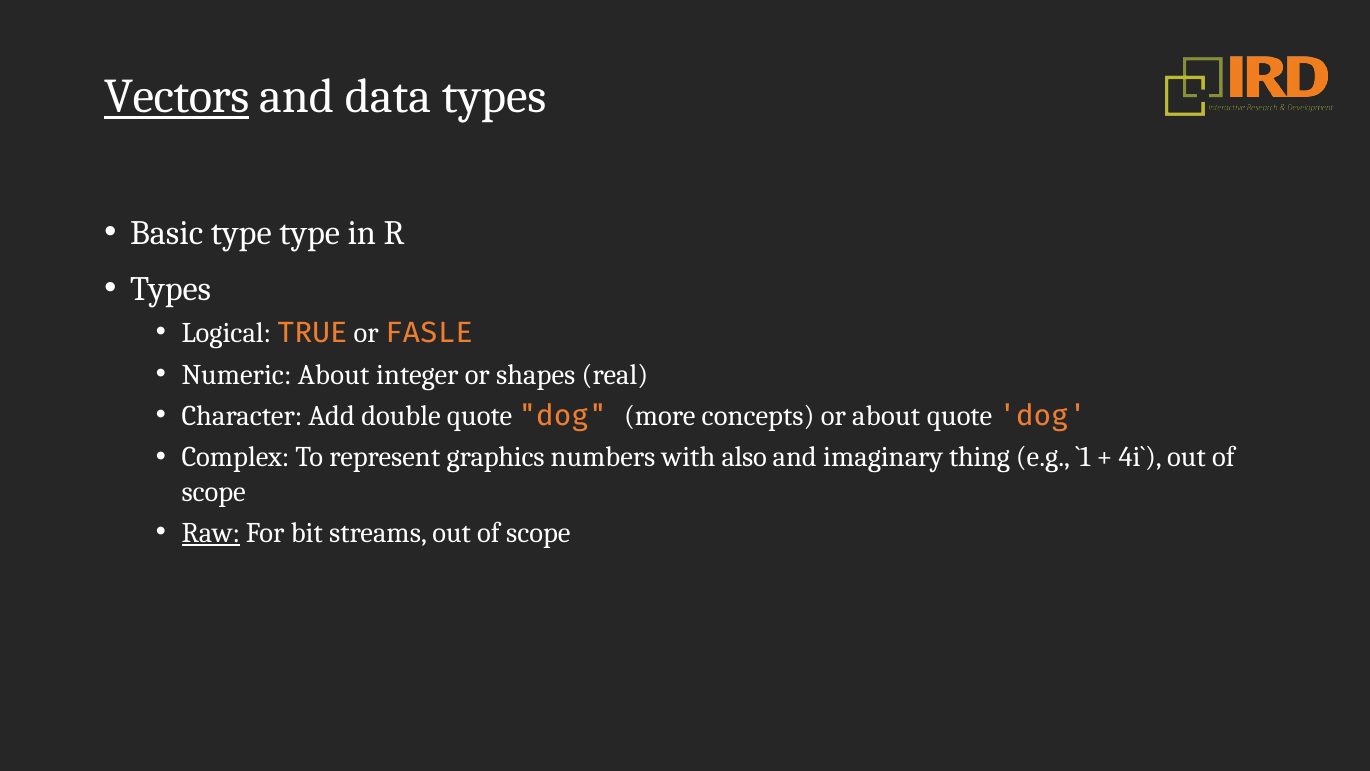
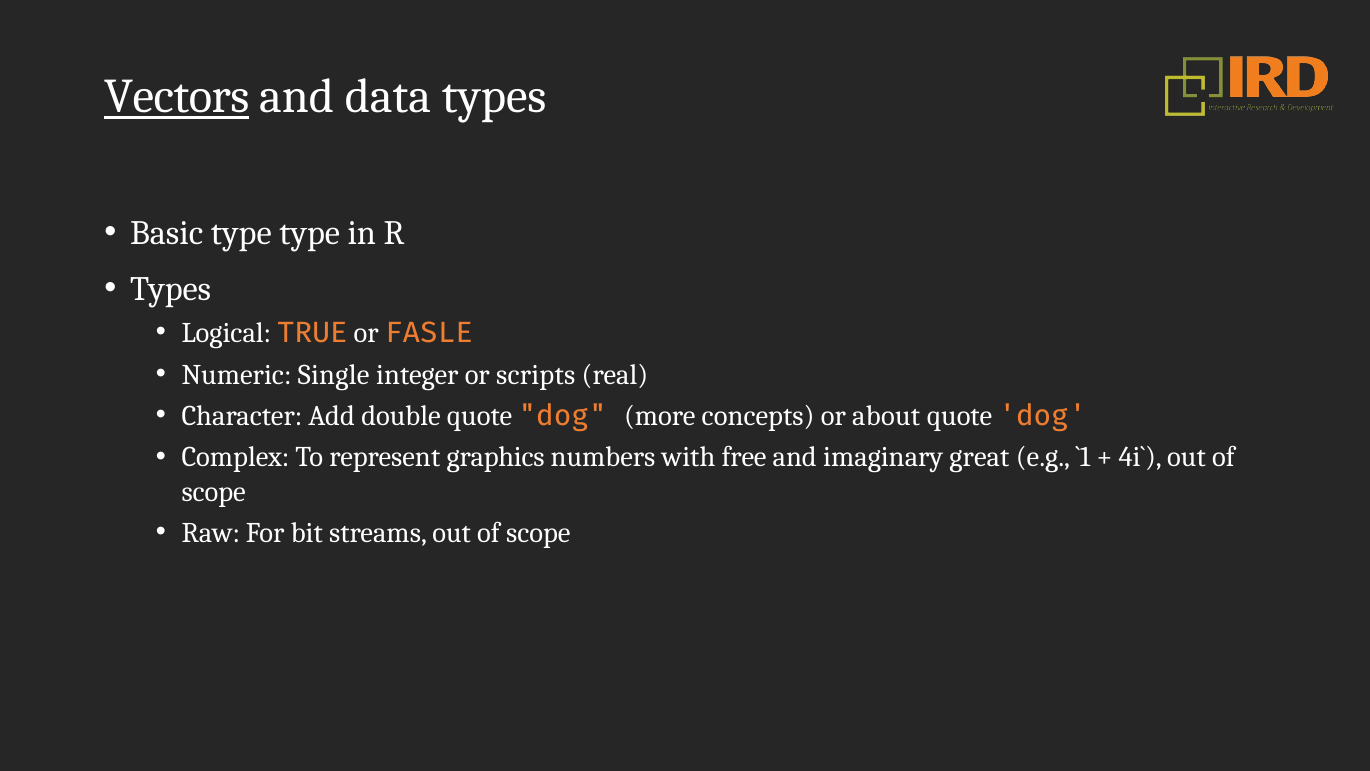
Numeric About: About -> Single (334, 374)
shapes: shapes -> scripts (536, 374)
also: also -> free (744, 457)
thing: thing -> great (979, 457)
Raw underline: present -> none (211, 533)
